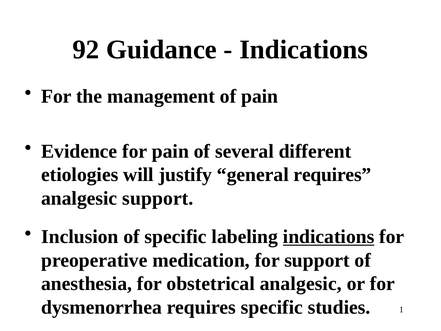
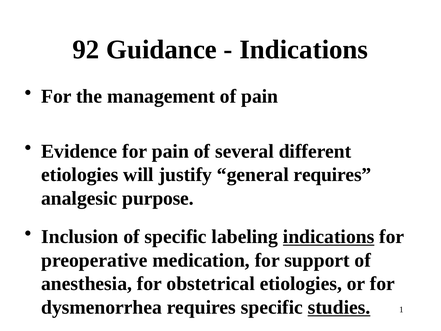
analgesic support: support -> purpose (158, 198)
obstetrical analgesic: analgesic -> etiologies (301, 284)
studies underline: none -> present (339, 307)
